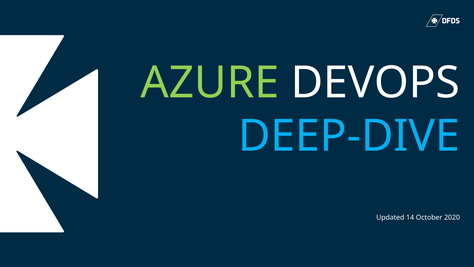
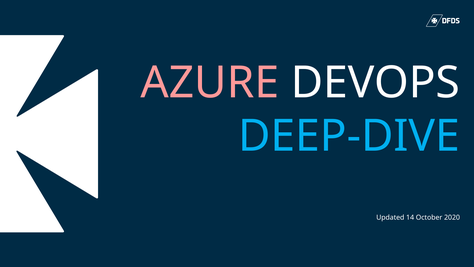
AZURE colour: light green -> pink (210, 83)
